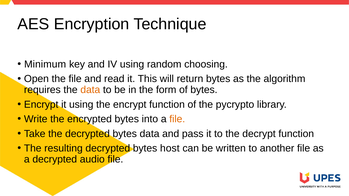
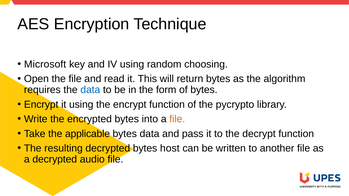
Minimum: Minimum -> Microsoft (45, 64)
data colour: orange -> blue (90, 90)
the decrypted: decrypted -> applicable (88, 134)
